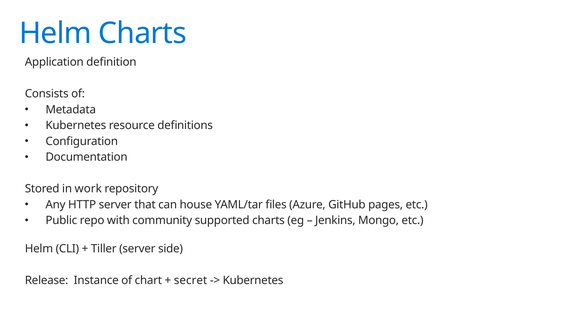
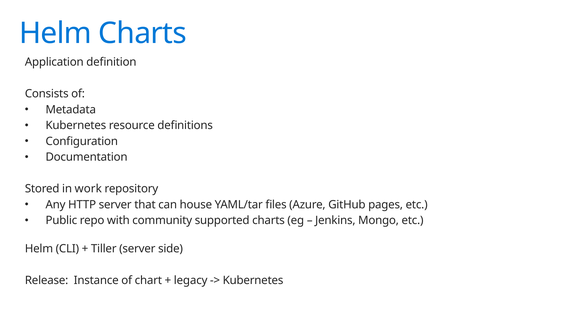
secret: secret -> legacy (191, 280)
